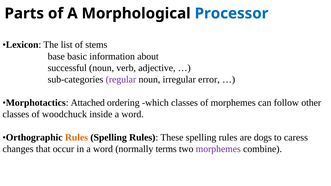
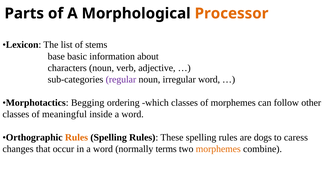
Processor colour: blue -> orange (232, 13)
successful: successful -> characters (67, 68)
irregular error: error -> word (209, 80)
Attached: Attached -> Begging (88, 103)
woodchuck: woodchuck -> meaningful (64, 114)
morphemes colour: purple -> orange (218, 149)
